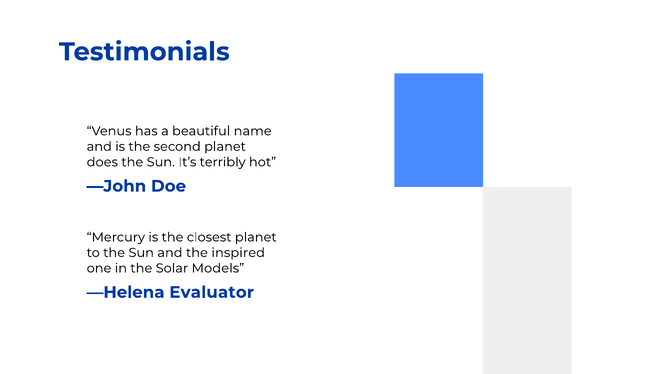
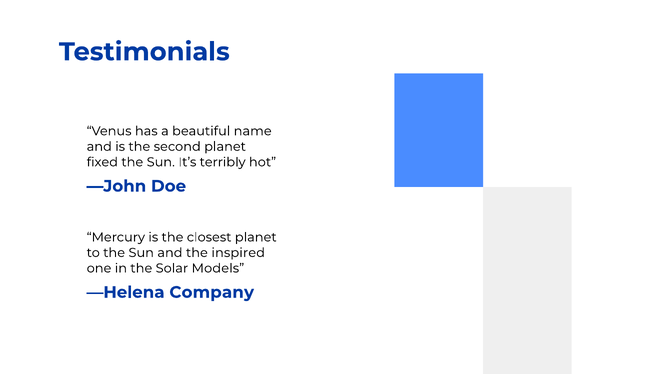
does: does -> fixed (102, 162)
Evaluator: Evaluator -> Company (212, 293)
